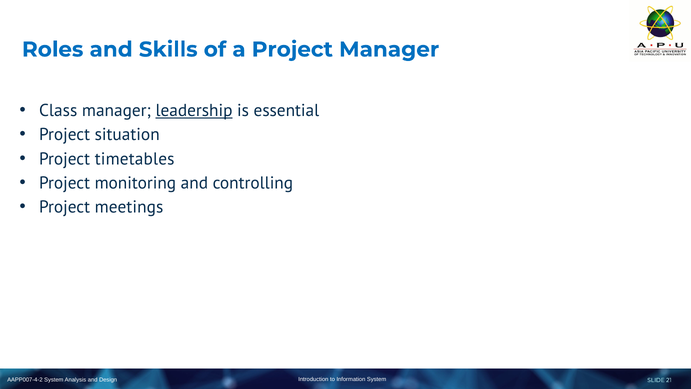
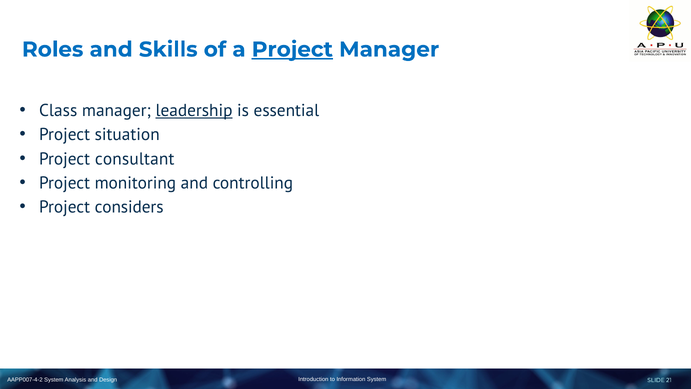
Project underline: none -> present (292, 49)
timetables: timetables -> consultant (135, 159)
meetings: meetings -> considers (129, 207)
